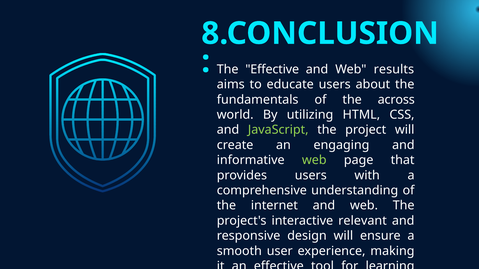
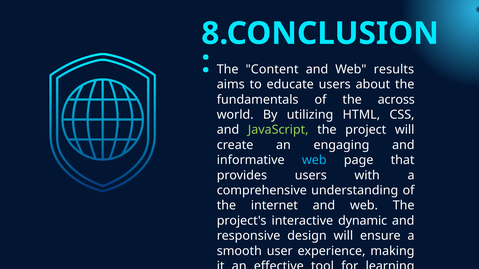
The Effective: Effective -> Content (272, 69)
web colour: light green -> light blue (314, 160)
relevant: relevant -> dynamic (363, 221)
